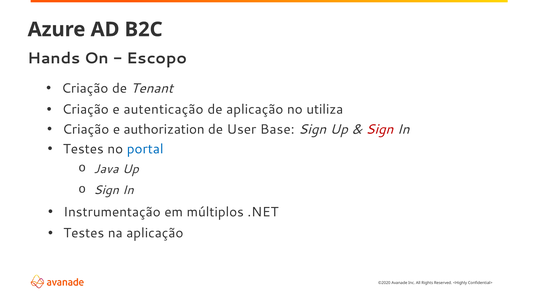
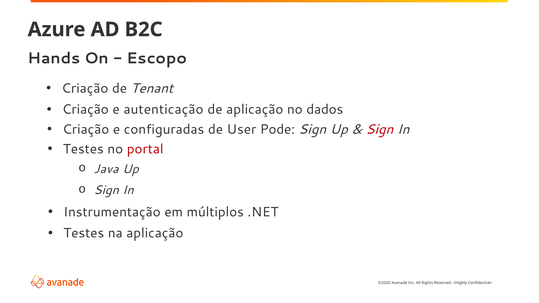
utiliza: utiliza -> dados (325, 110)
authorization: authorization -> configuradas (164, 129)
Base: Base -> Pode (277, 129)
portal colour: blue -> red (145, 149)
